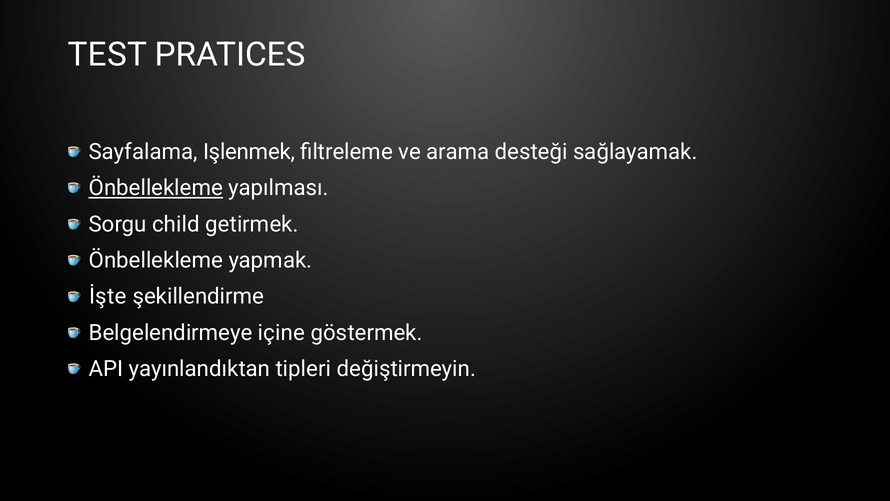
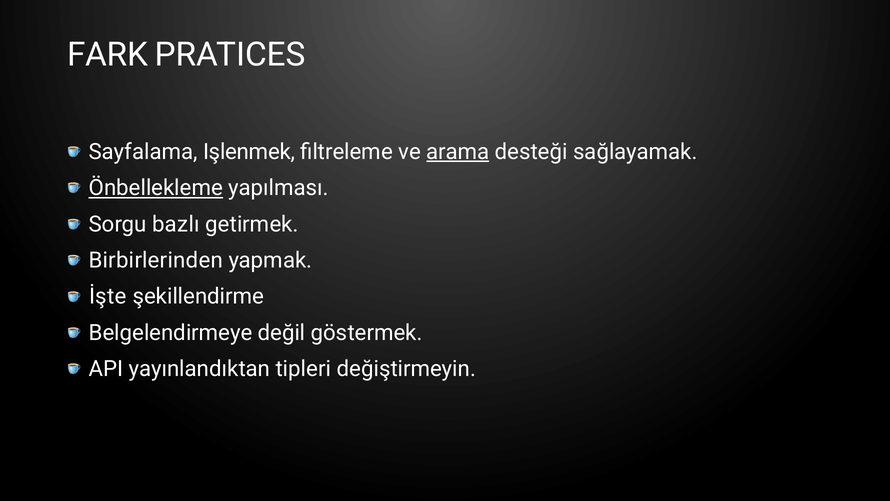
TEST: TEST -> FARK (108, 55)
arama underline: none -> present (458, 152)
child: child -> bazlı (176, 224)
Önbellekleme: Önbellekleme -> Birbirlerinden (156, 260)
içine: içine -> değil (282, 333)
